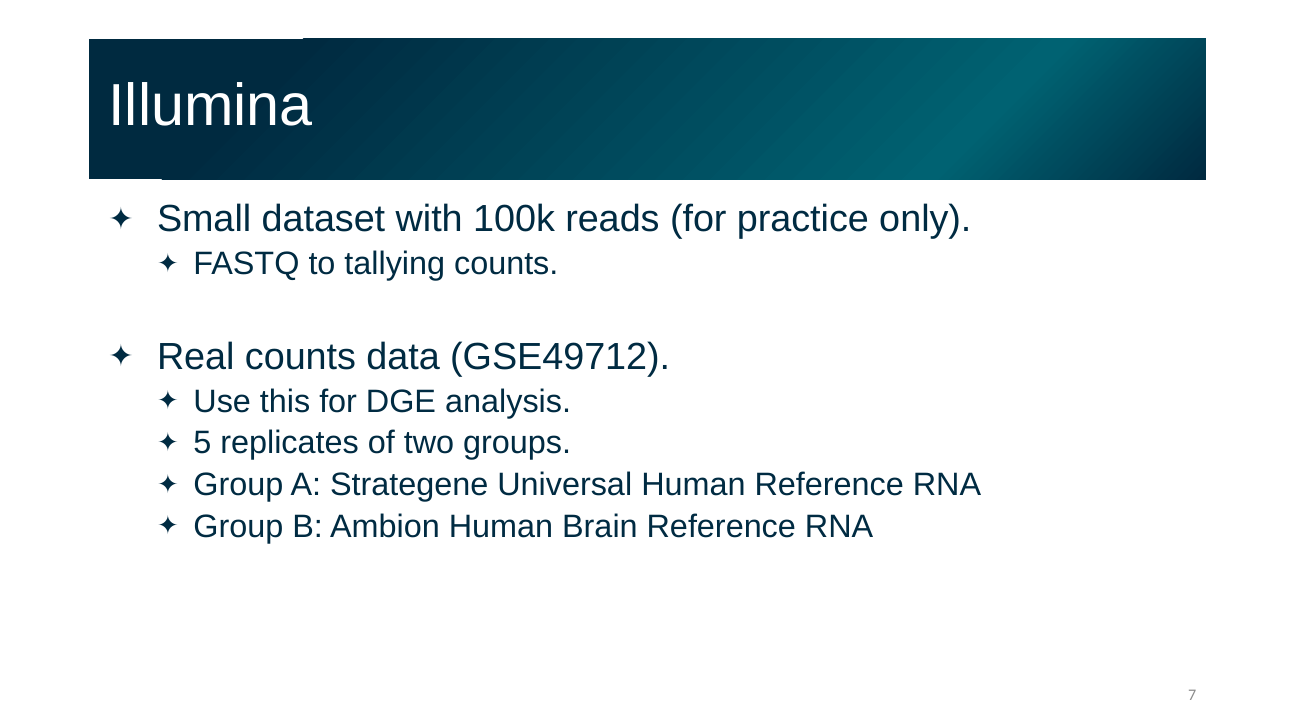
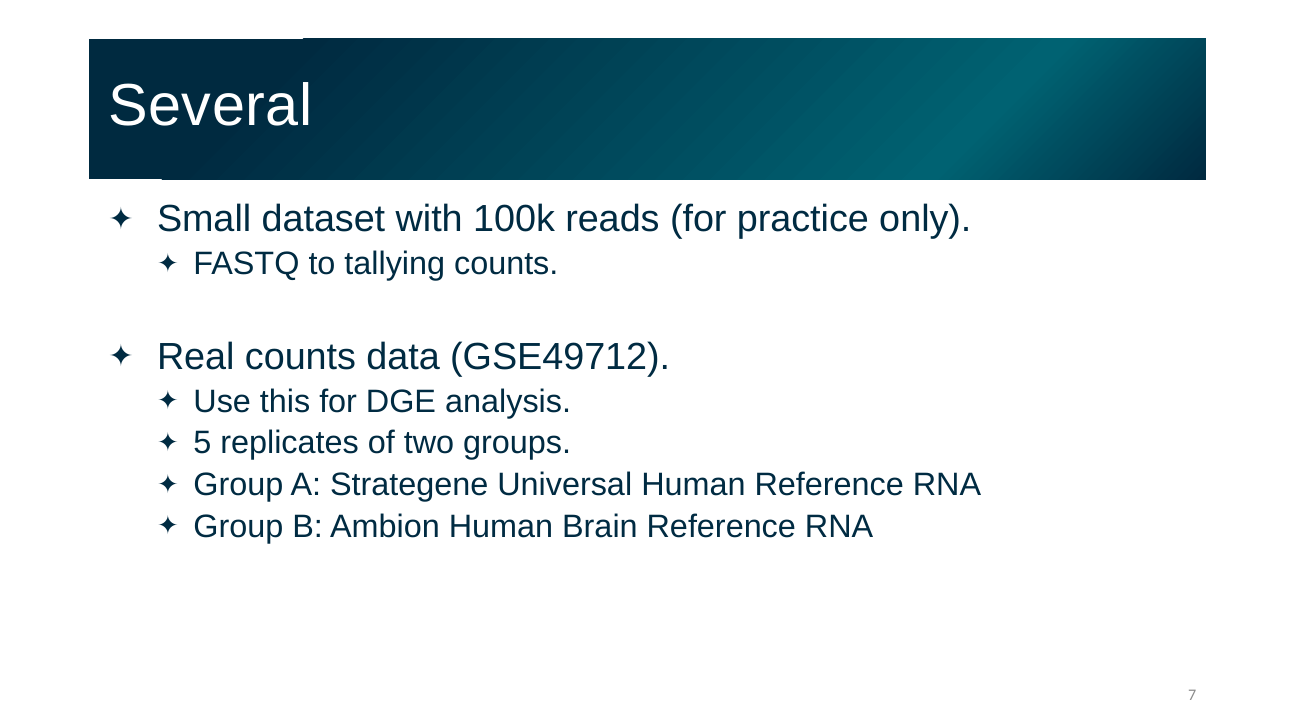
Illumina: Illumina -> Several (210, 106)
